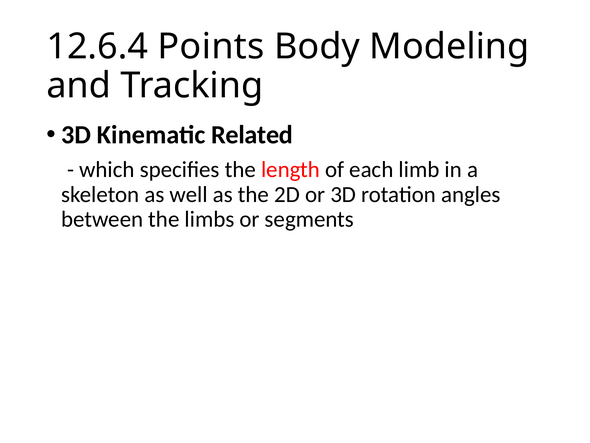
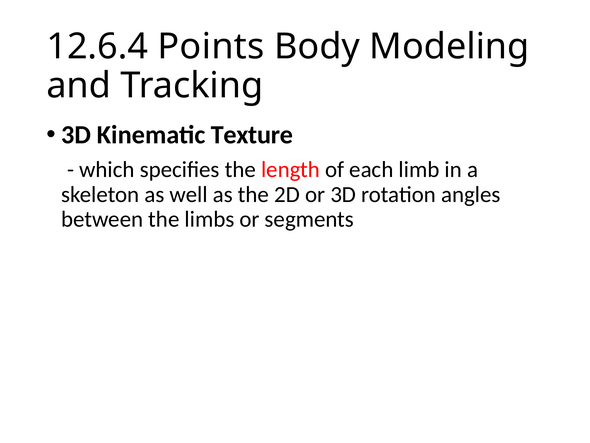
Related: Related -> Texture (252, 135)
